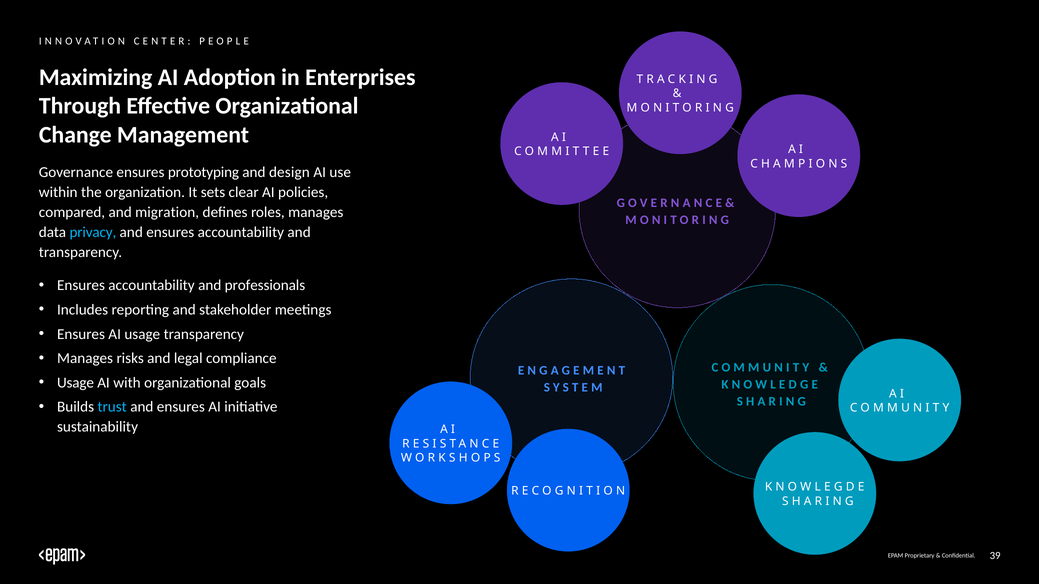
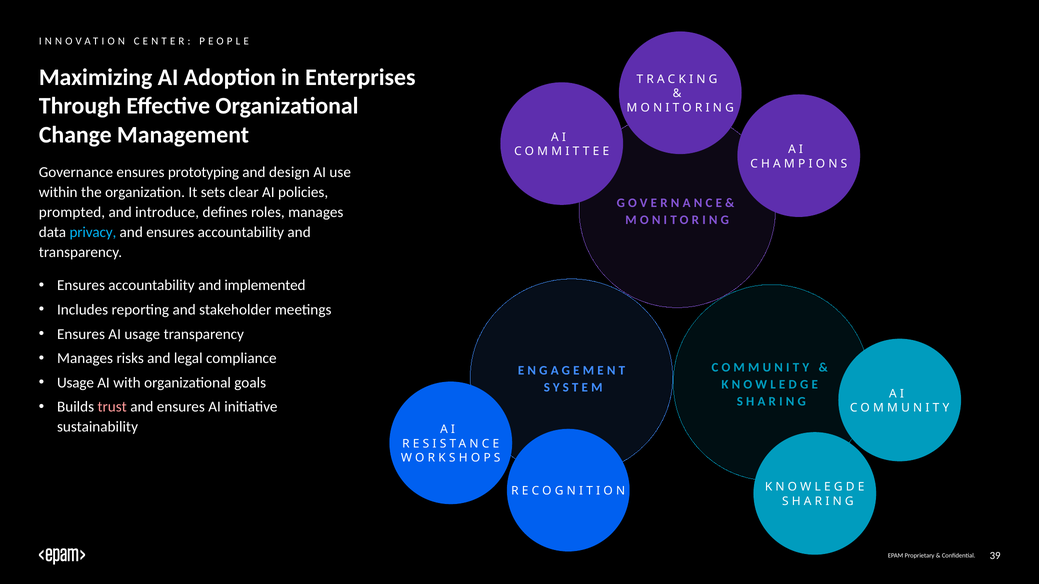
compared: compared -> prompted (72, 213)
migration: migration -> introduce (167, 213)
professionals: professionals -> implemented (265, 286)
trust colour: light blue -> pink (112, 407)
